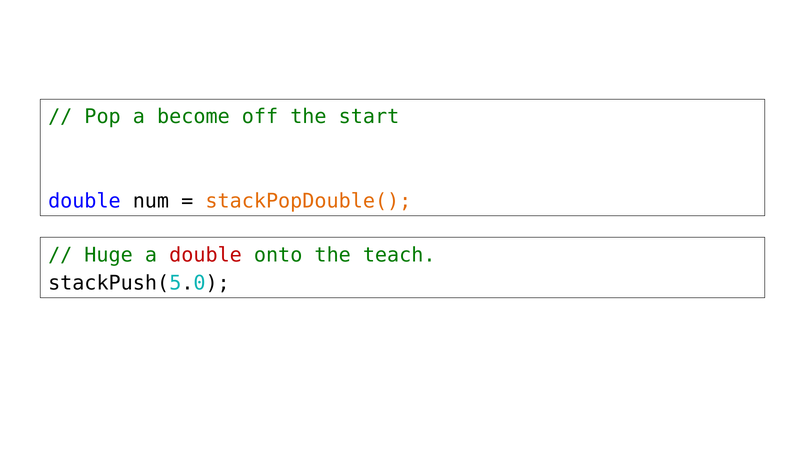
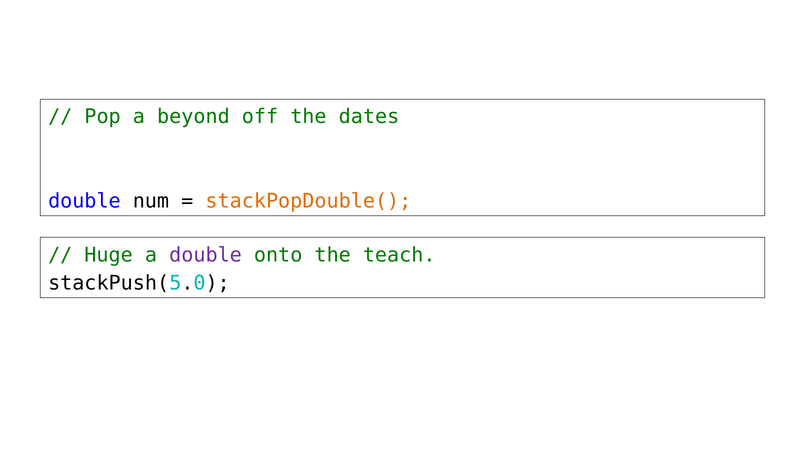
become: become -> beyond (193, 117)
start: start -> dates (369, 117)
double colour: red -> purple (206, 255)
